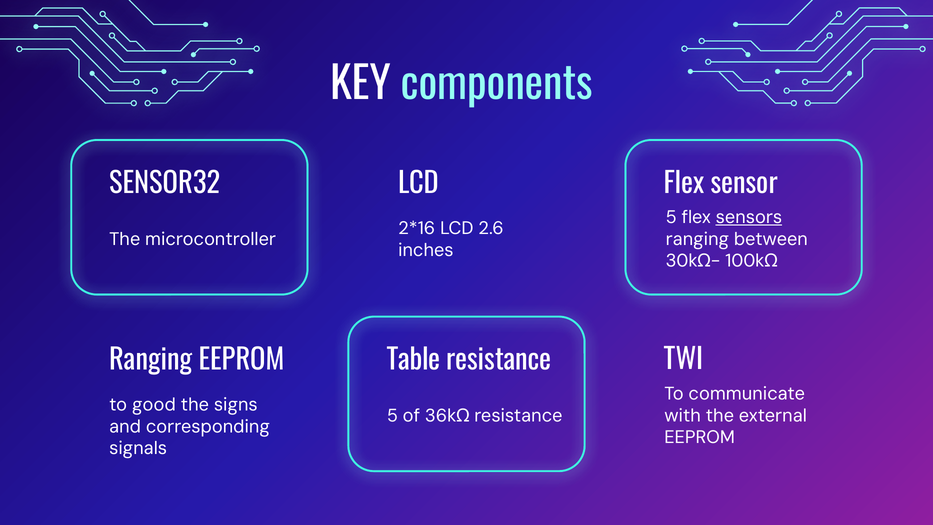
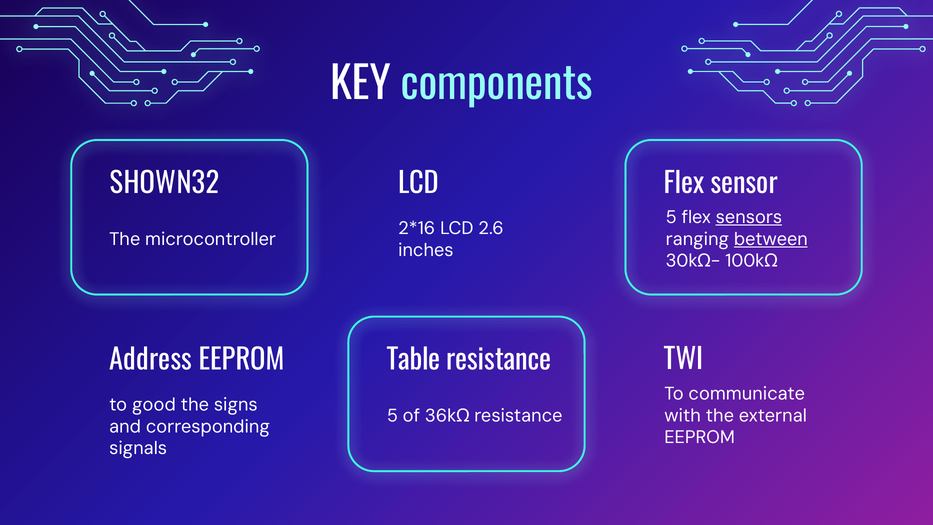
SENSOR32: SENSOR32 -> SHOWN32 (165, 184)
between underline: none -> present (771, 239)
Ranging: Ranging -> Address (151, 360)
